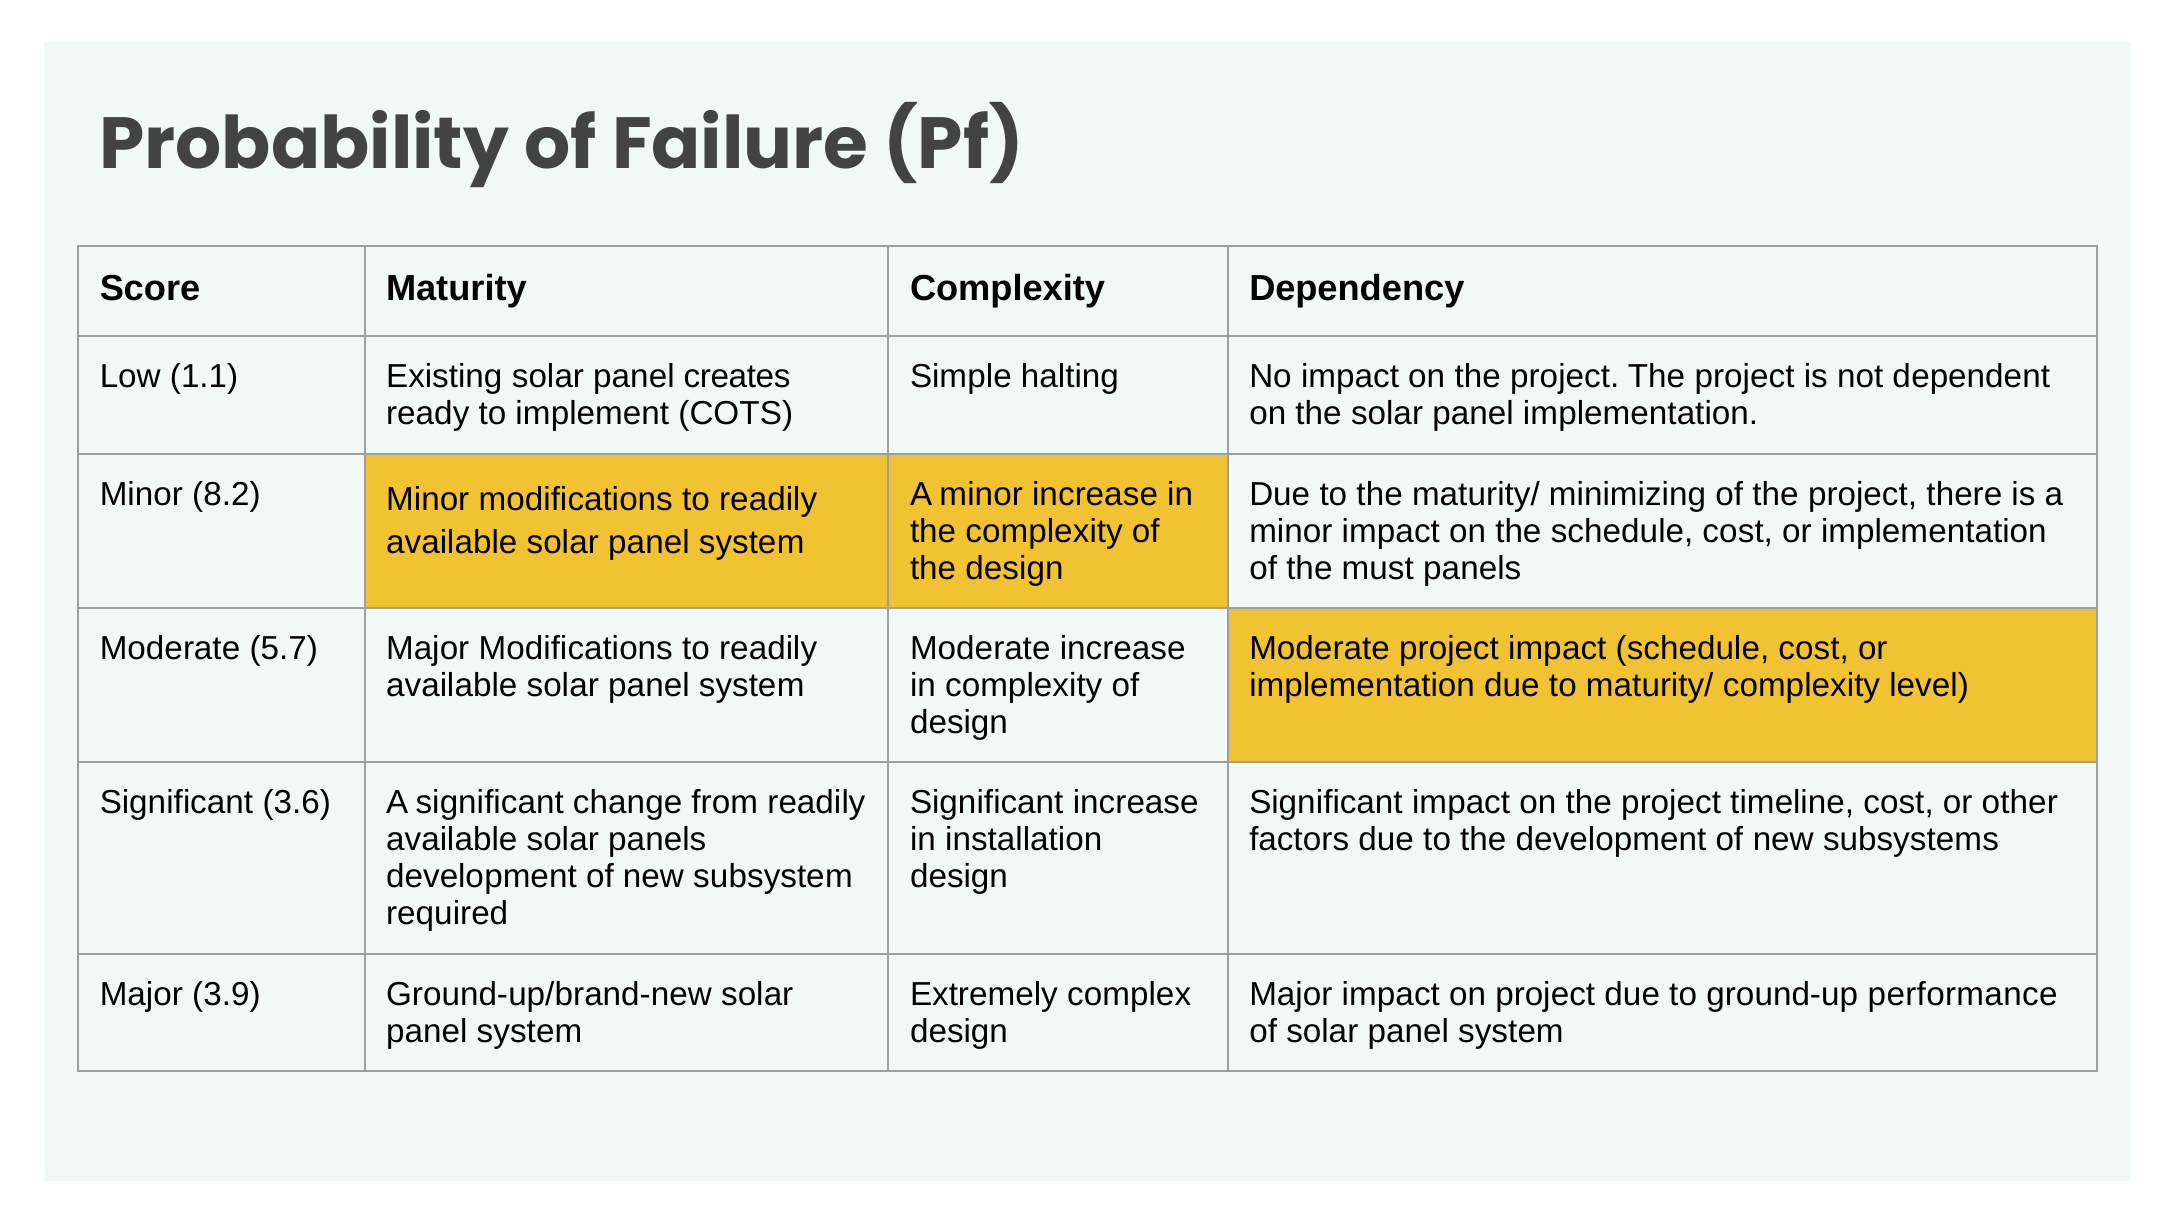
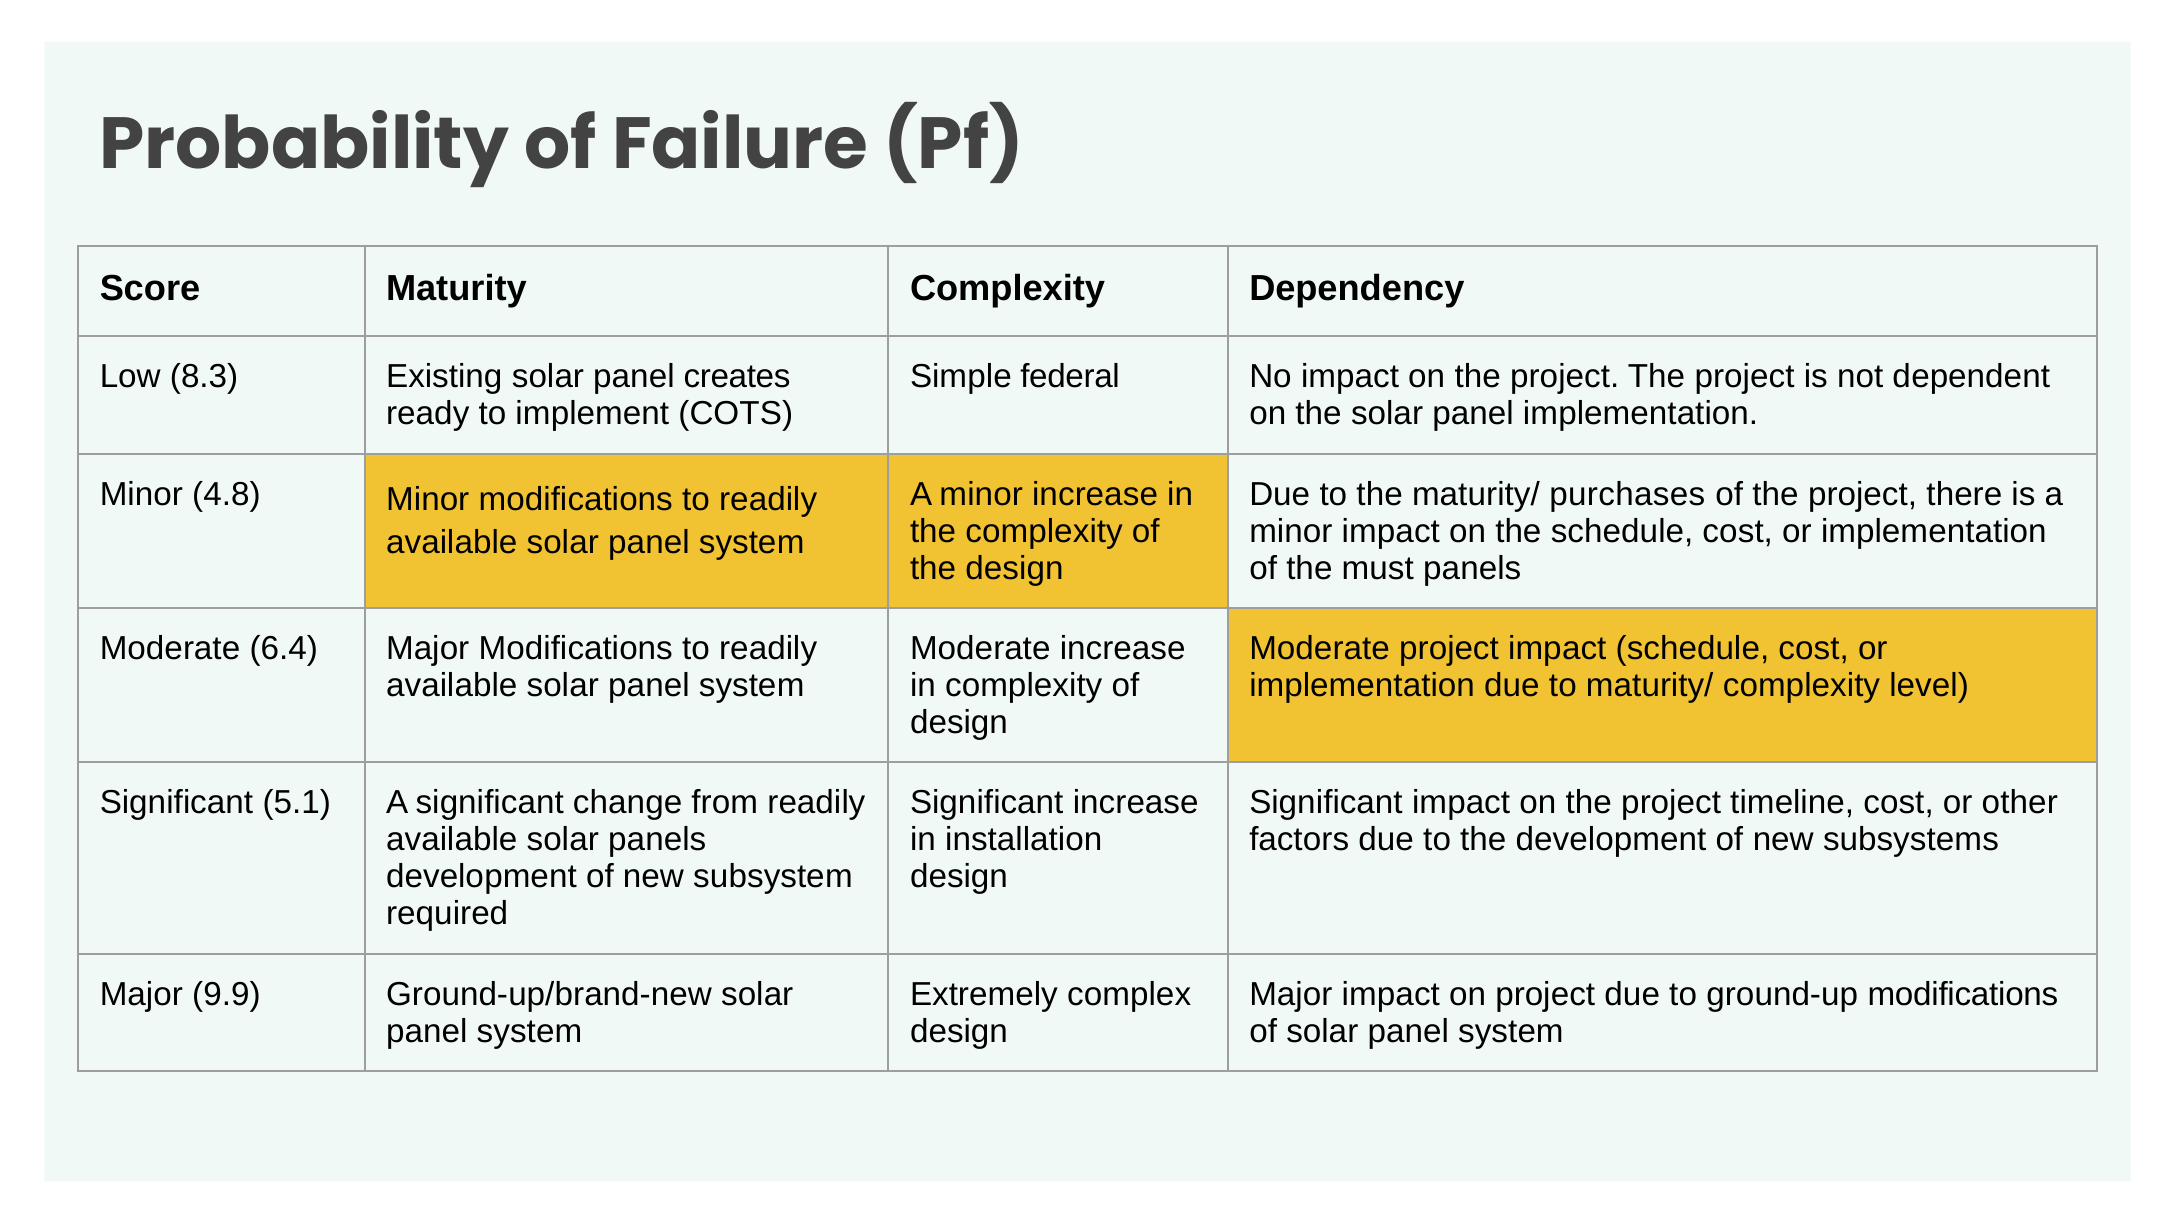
1.1: 1.1 -> 8.3 (204, 377)
halting: halting -> federal (1070, 377)
8.2: 8.2 -> 4.8 (226, 495)
minimizing: minimizing -> purchases (1627, 495)
5.7: 5.7 -> 6.4 (284, 649)
3.6: 3.6 -> 5.1 (297, 803)
3.9: 3.9 -> 9.9 (226, 995)
ground-up performance: performance -> modifications (1963, 995)
